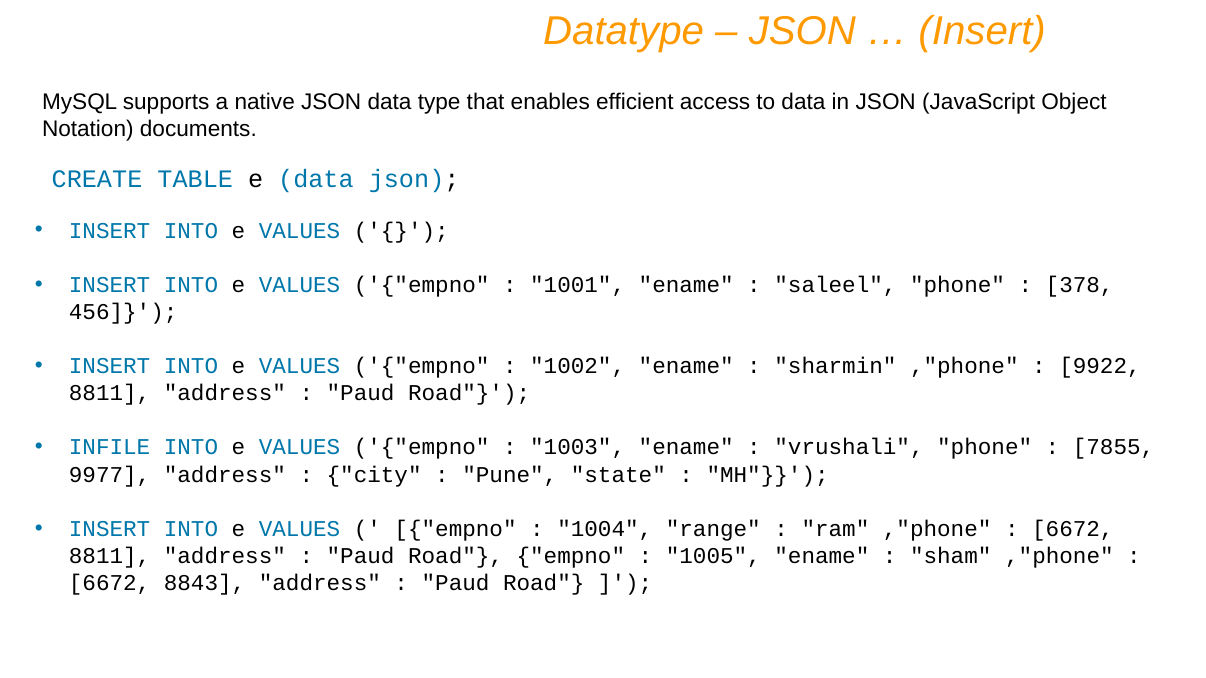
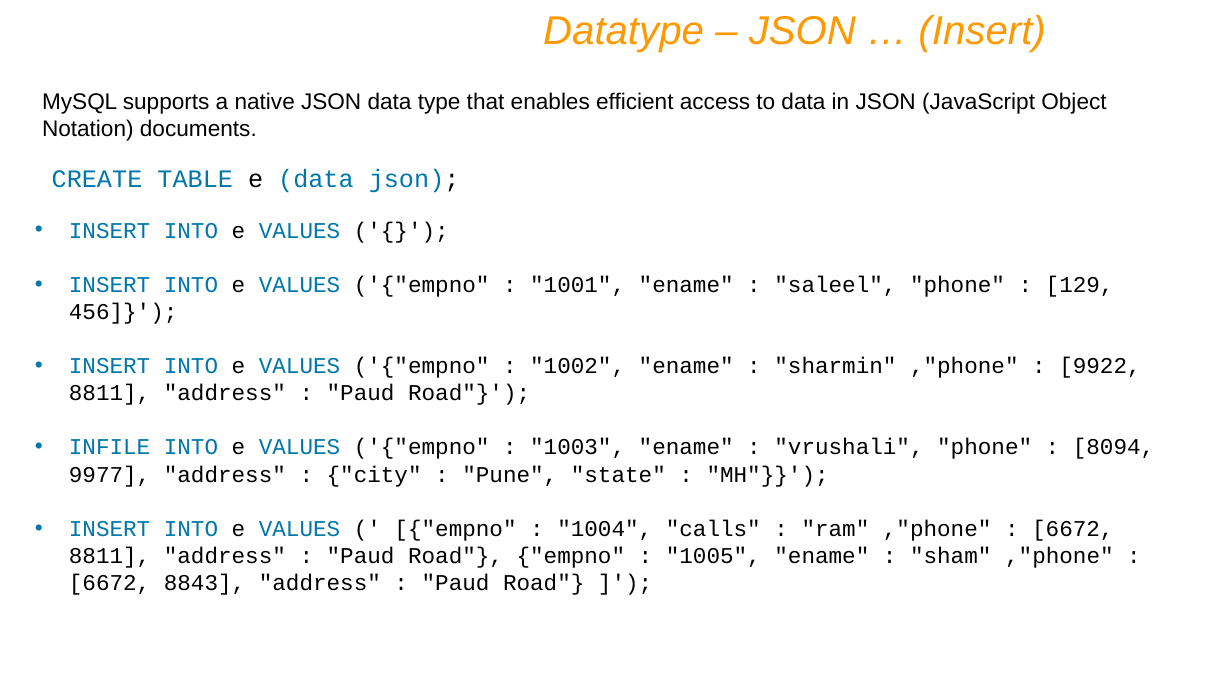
378: 378 -> 129 (1080, 285)
7855: 7855 -> 8094 (1114, 448)
range: range -> calls (713, 529)
